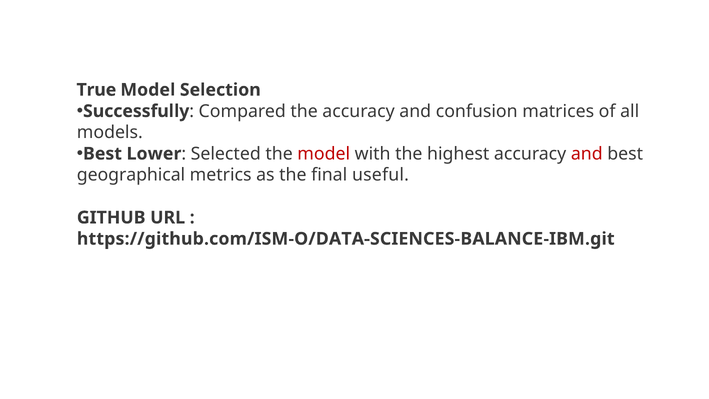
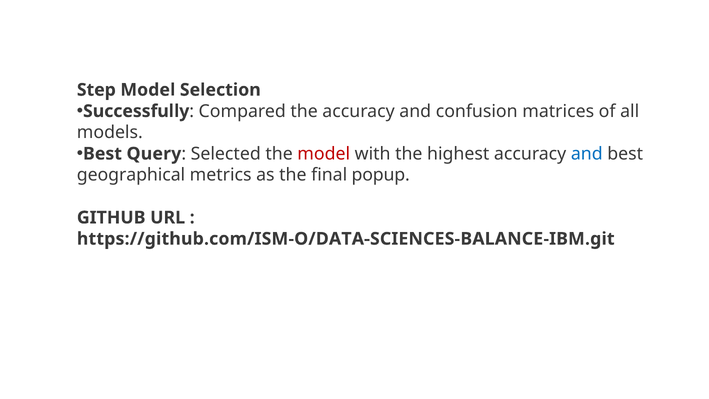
True: True -> Step (96, 90)
Lower: Lower -> Query (154, 154)
and colour: red -> blue (587, 154)
useful: useful -> popup (381, 175)
